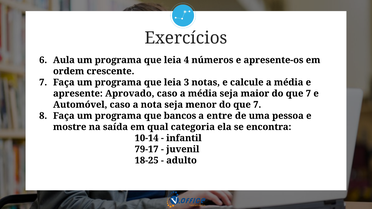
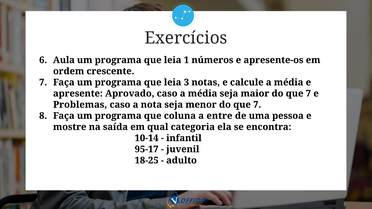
4: 4 -> 1 (186, 60)
Automóvel: Automóvel -> Problemas (80, 105)
bancos: bancos -> coluna (180, 116)
79-17: 79-17 -> 95-17 (147, 149)
